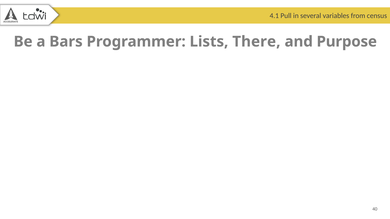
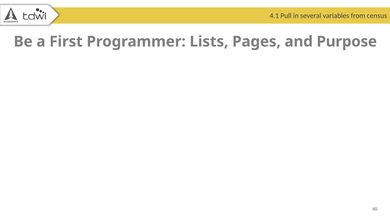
Bars: Bars -> First (66, 42)
There: There -> Pages (256, 42)
